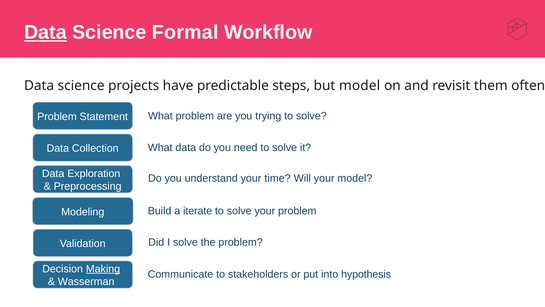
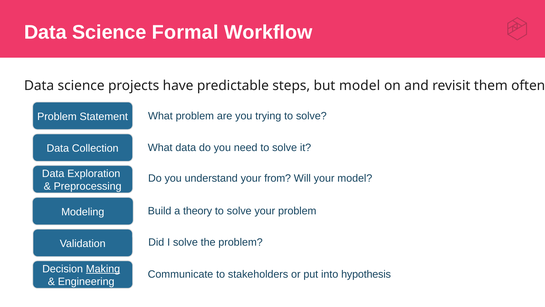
Data underline: present -> none (45, 32)
time: time -> from (278, 178)
iterate: iterate -> theory (198, 211)
Wasserman: Wasserman -> Engineering (86, 281)
